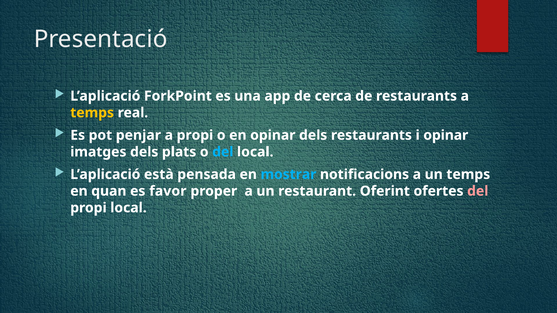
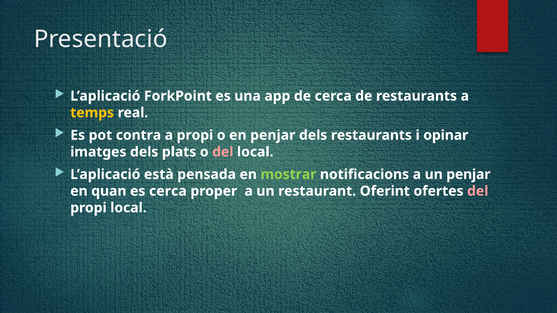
penjar: penjar -> contra (138, 135)
en opinar: opinar -> penjar (273, 135)
del colour: light blue -> pink (223, 152)
mostrar colour: light blue -> light green (288, 175)
un temps: temps -> penjar (468, 175)
es favor: favor -> cerca (168, 191)
